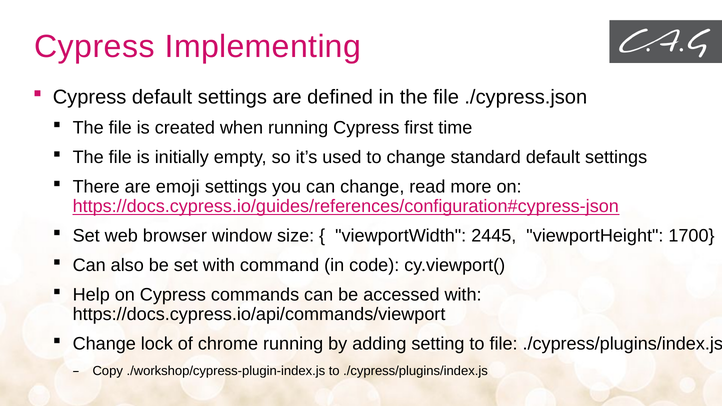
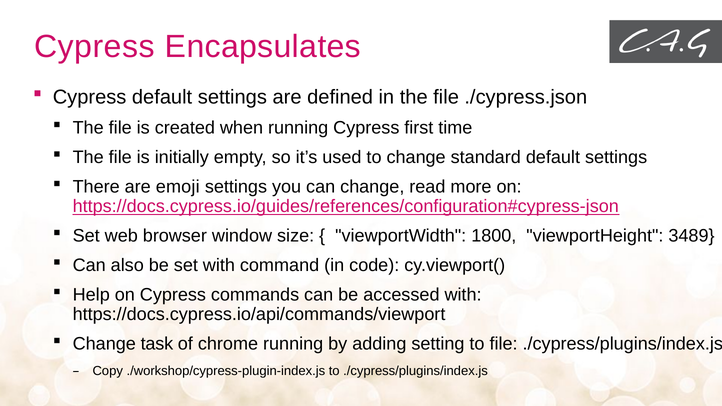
Implementing: Implementing -> Encapsulates (263, 47)
2445: 2445 -> 1800 (494, 236)
1700: 1700 -> 3489 (691, 236)
lock: lock -> task (157, 344)
